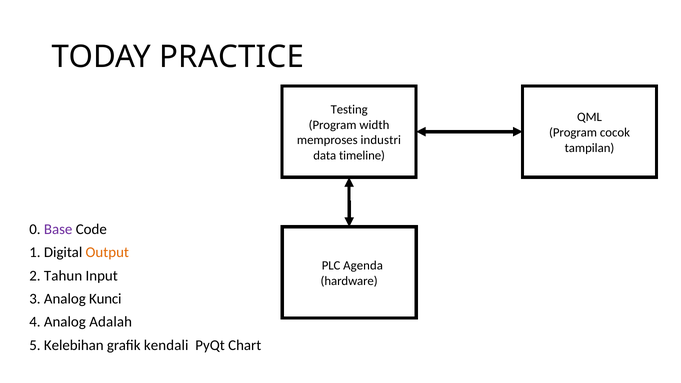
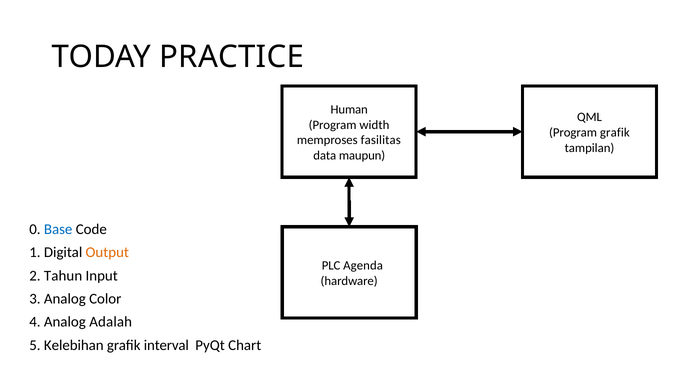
Testing: Testing -> Human (349, 110)
Program cocok: cocok -> grafik (615, 133)
industri: industri -> fasilitas (381, 140)
timeline: timeline -> maupun (362, 156)
Base colour: purple -> blue (58, 229)
Kunci: Kunci -> Color (105, 299)
kendali: kendali -> interval (166, 345)
